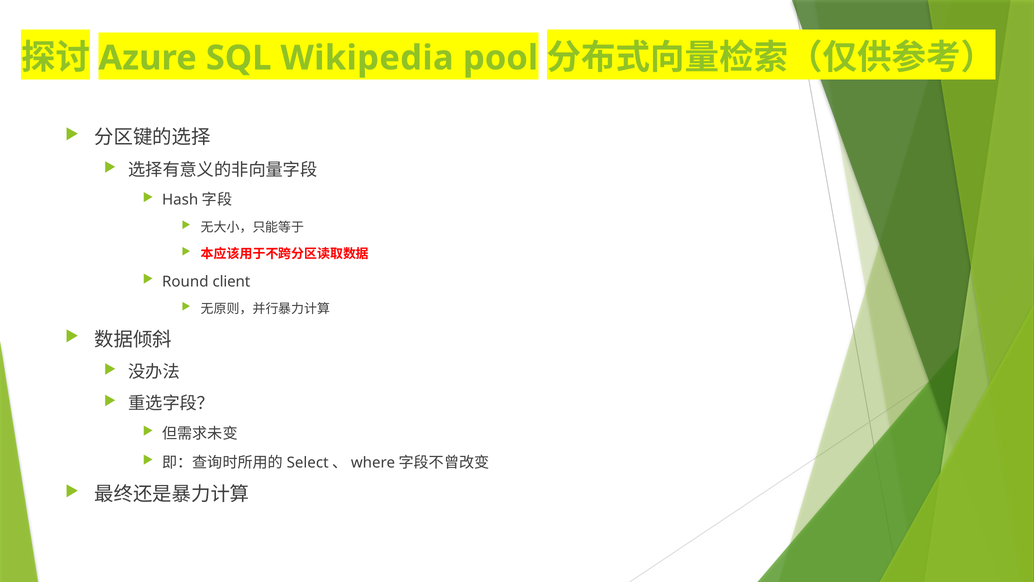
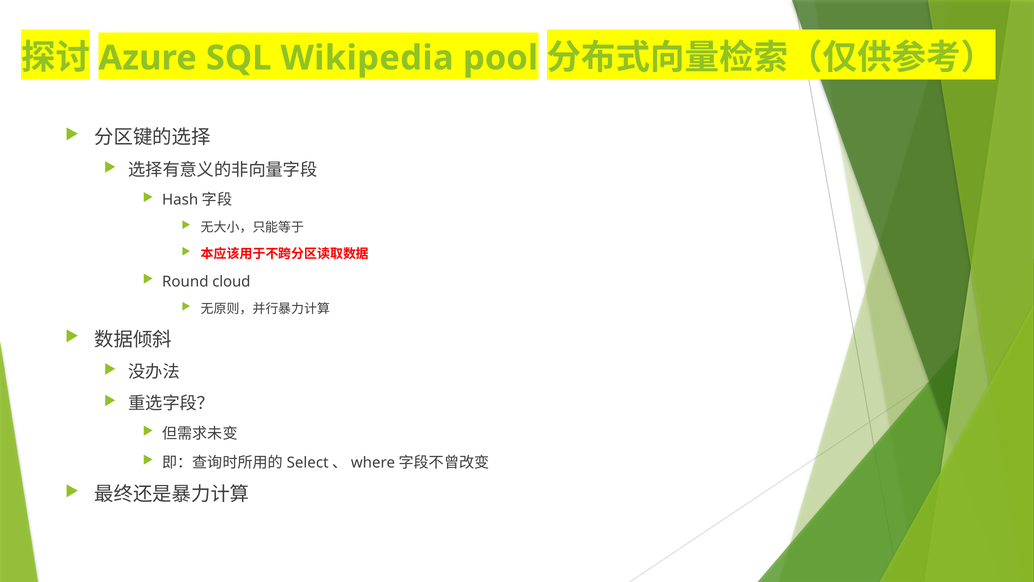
client: client -> cloud (231, 281)
